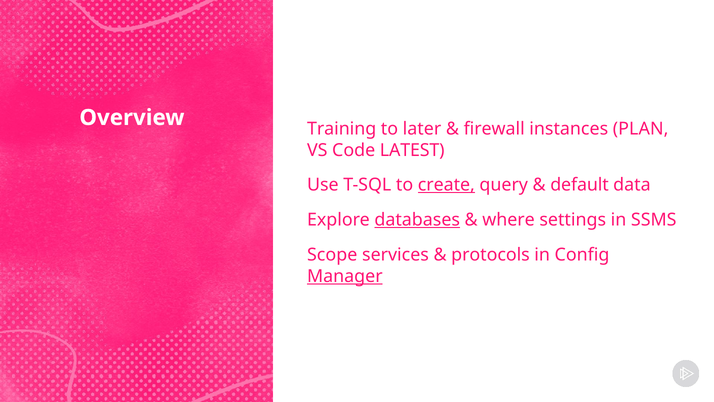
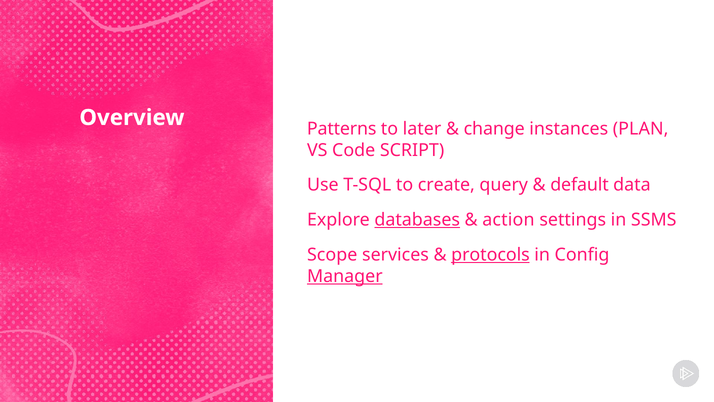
Training: Training -> Patterns (342, 129)
firewall: firewall -> change (494, 129)
LATEST: LATEST -> SCRIPT (412, 150)
create underline: present -> none (446, 185)
where: where -> action (508, 220)
protocols underline: none -> present (491, 254)
